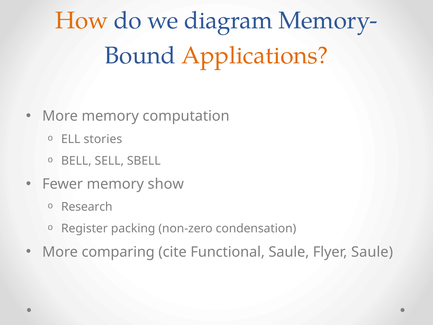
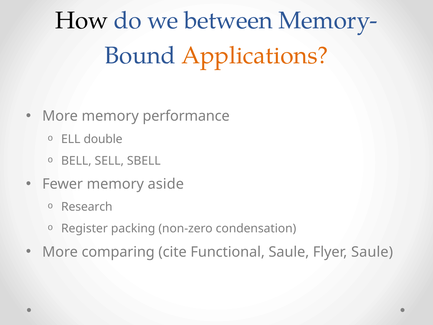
How colour: orange -> black (82, 21)
diagram: diagram -> between (228, 21)
computation: computation -> performance (186, 116)
stories: stories -> double (103, 139)
show: show -> aside (166, 184)
